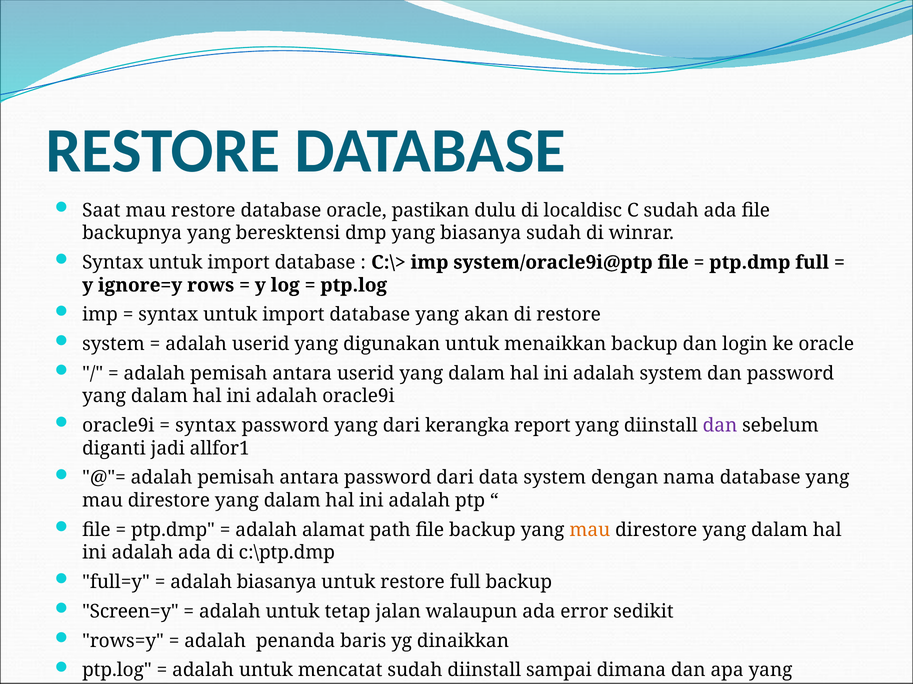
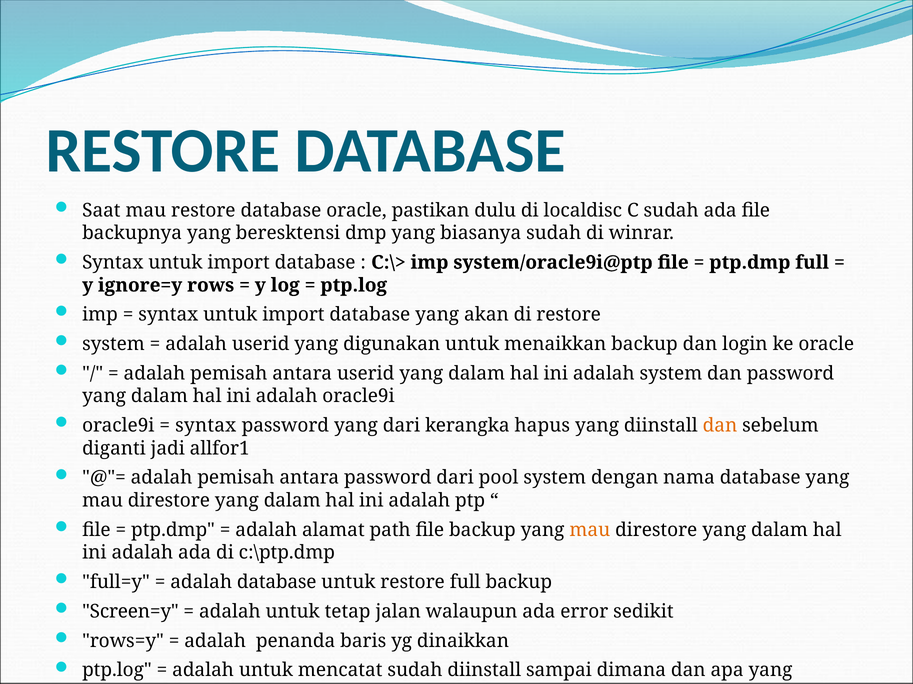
report: report -> hapus (542, 426)
dan colour: purple -> orange (720, 426)
data: data -> pool (499, 478)
adalah biasanya: biasanya -> database (277, 583)
